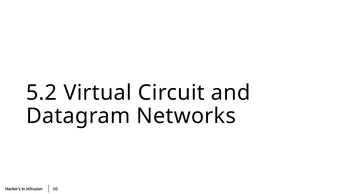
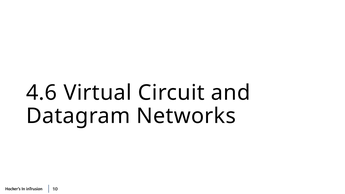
5.2: 5.2 -> 4.6 (42, 93)
